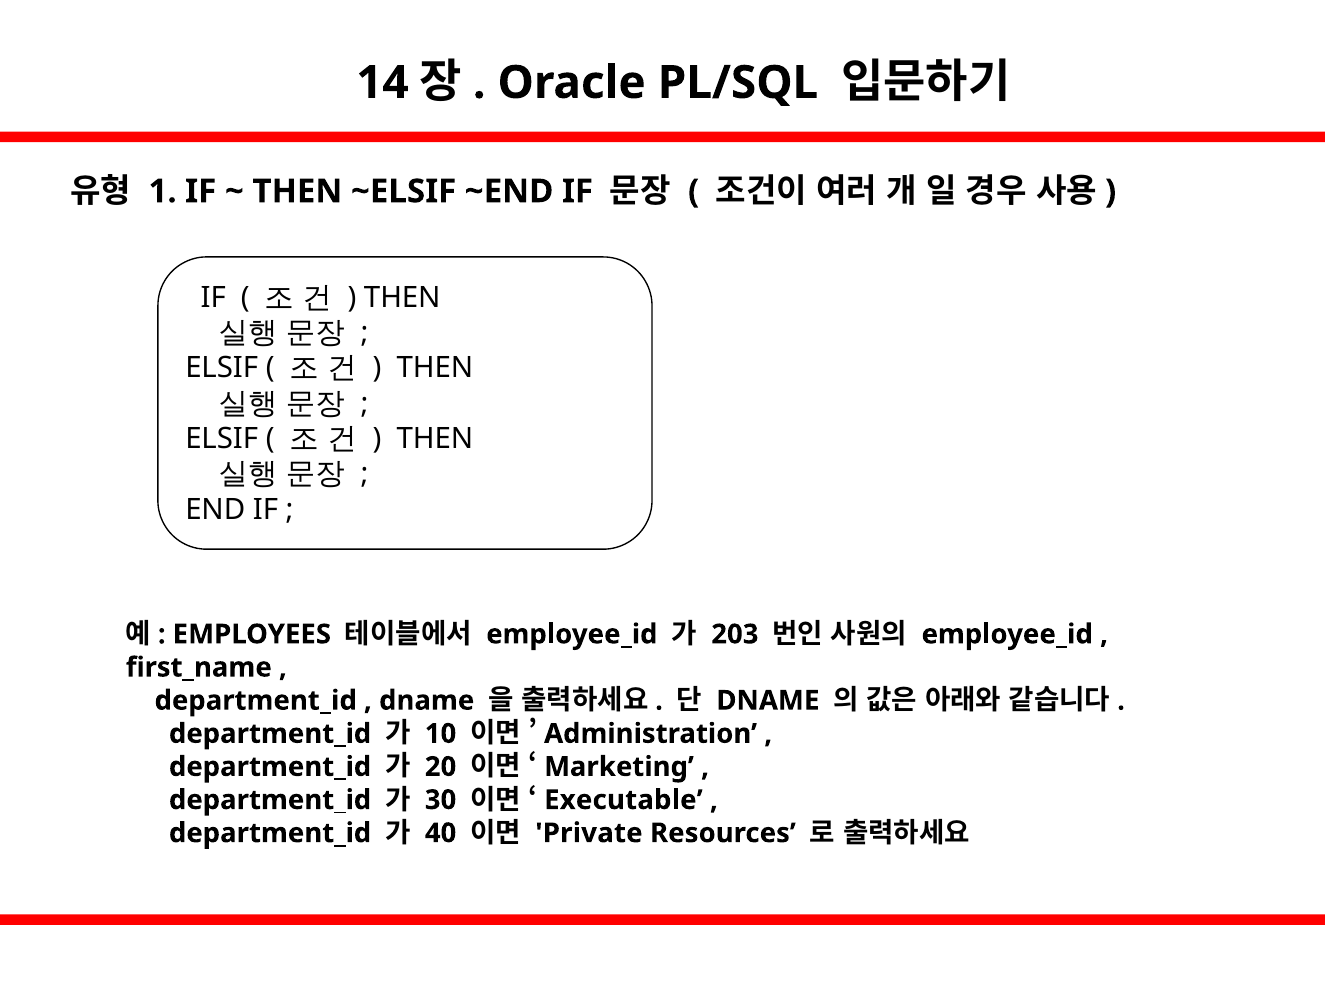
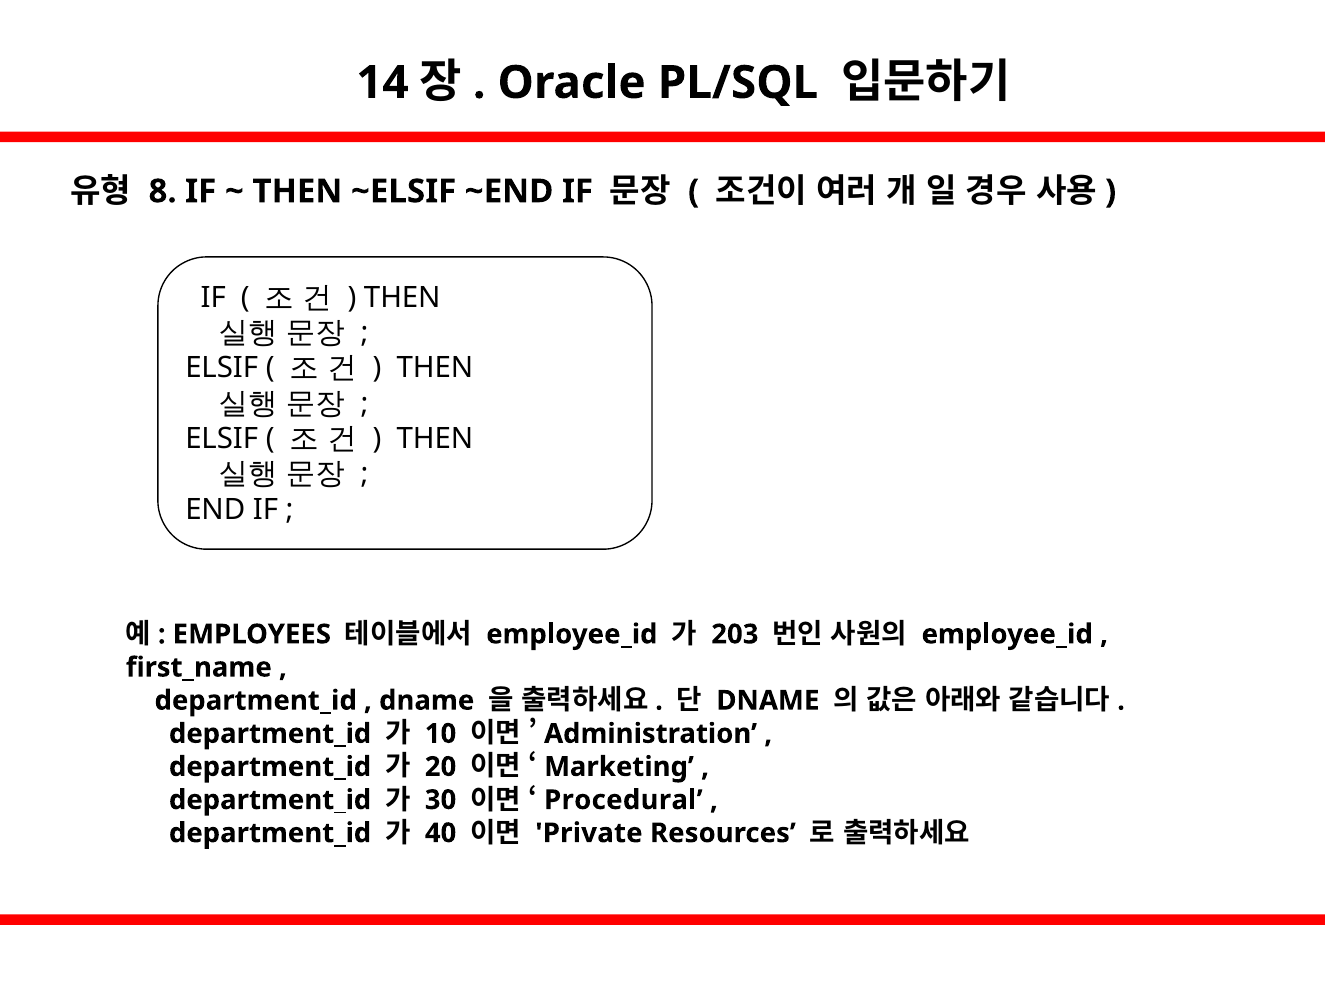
1: 1 -> 8 (163, 191)
Executable: Executable -> Procedural (623, 800)
